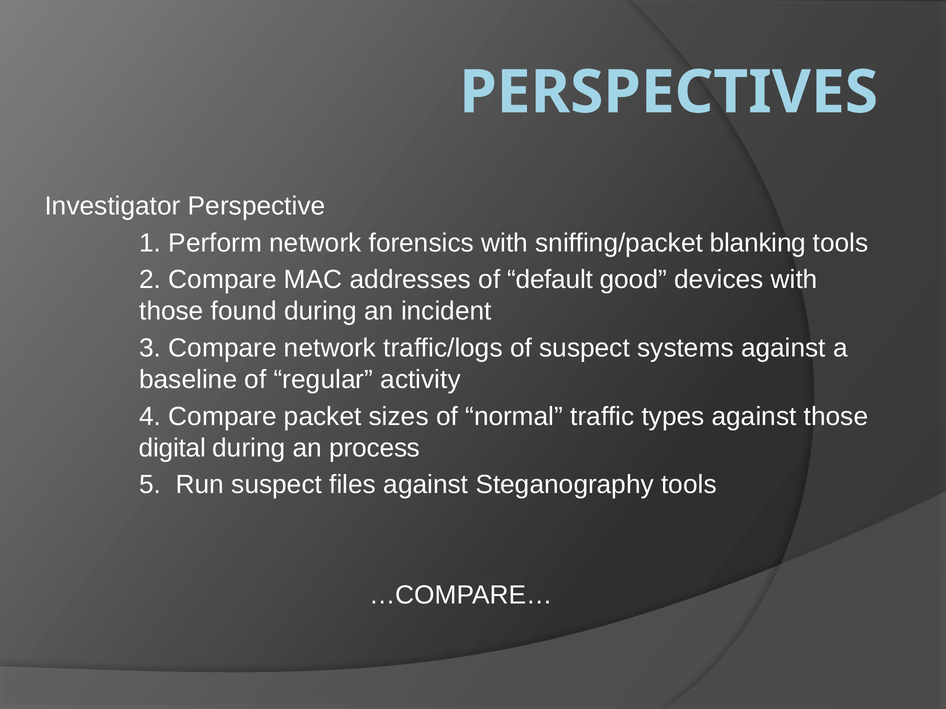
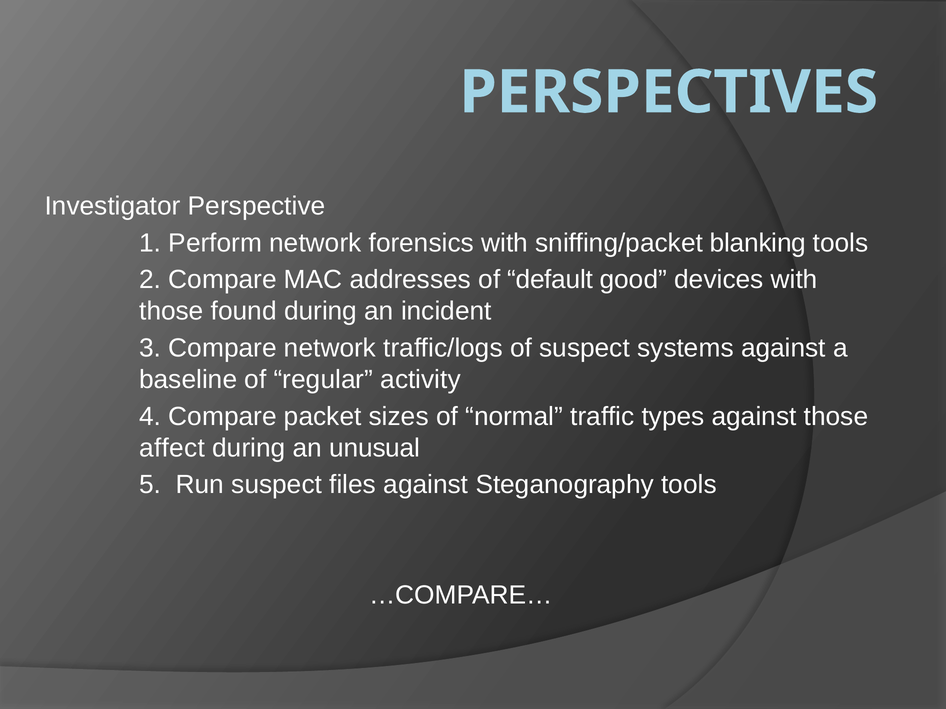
digital: digital -> affect (172, 448)
process: process -> unusual (375, 448)
